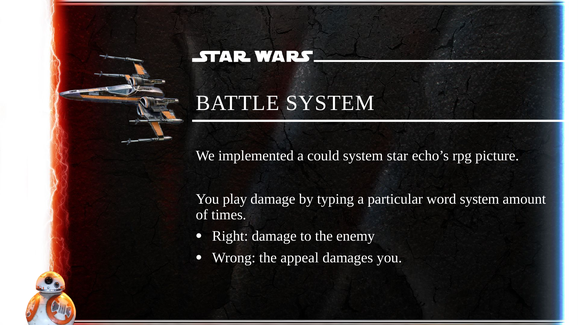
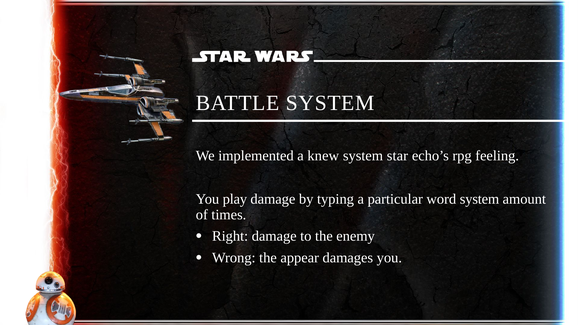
could: could -> knew (323, 156)
picture: picture -> feeling (497, 156)
appeal: appeal -> appear (300, 258)
